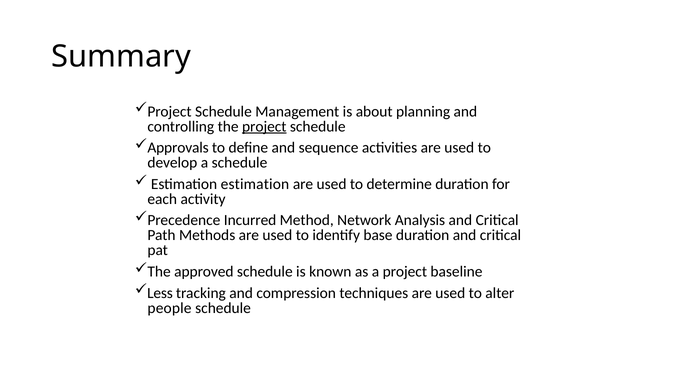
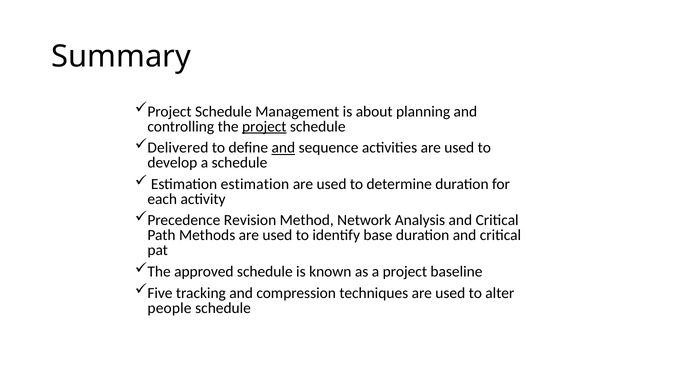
Approvals: Approvals -> Delivered (178, 148)
and underline: none -> present (283, 148)
Incurred: Incurred -> Revision (250, 220)
Less: Less -> Five (160, 293)
